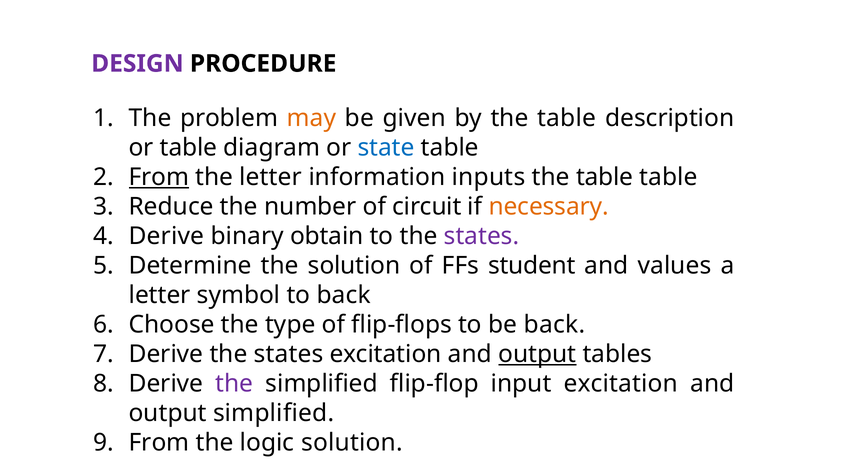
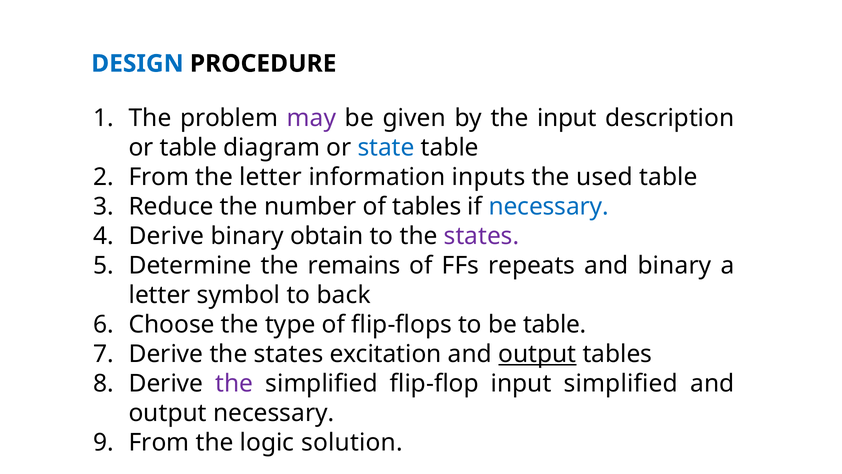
DESIGN colour: purple -> blue (137, 64)
may colour: orange -> purple (312, 118)
by the table: table -> input (567, 118)
From underline: present -> none (159, 177)
table: table -> used (605, 177)
of circuit: circuit -> tables (427, 206)
necessary colour: orange -> blue (549, 206)
the solution: solution -> remains (354, 265)
student: student -> repeats (532, 265)
and values: values -> binary (674, 265)
be back: back -> table (555, 324)
input excitation: excitation -> simplified (621, 383)
output simplified: simplified -> necessary (274, 413)
